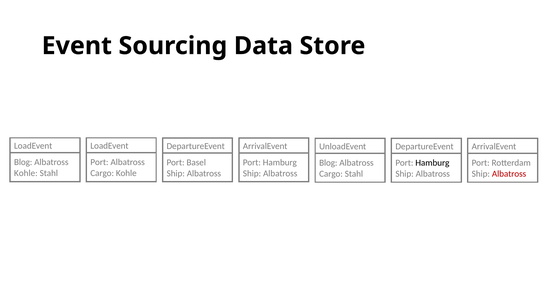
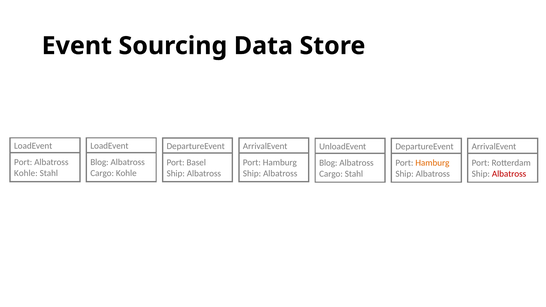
Blog: Blog -> Port (23, 162)
Port: Port -> Blog (99, 162)
Hamburg colour: black -> orange (432, 163)
